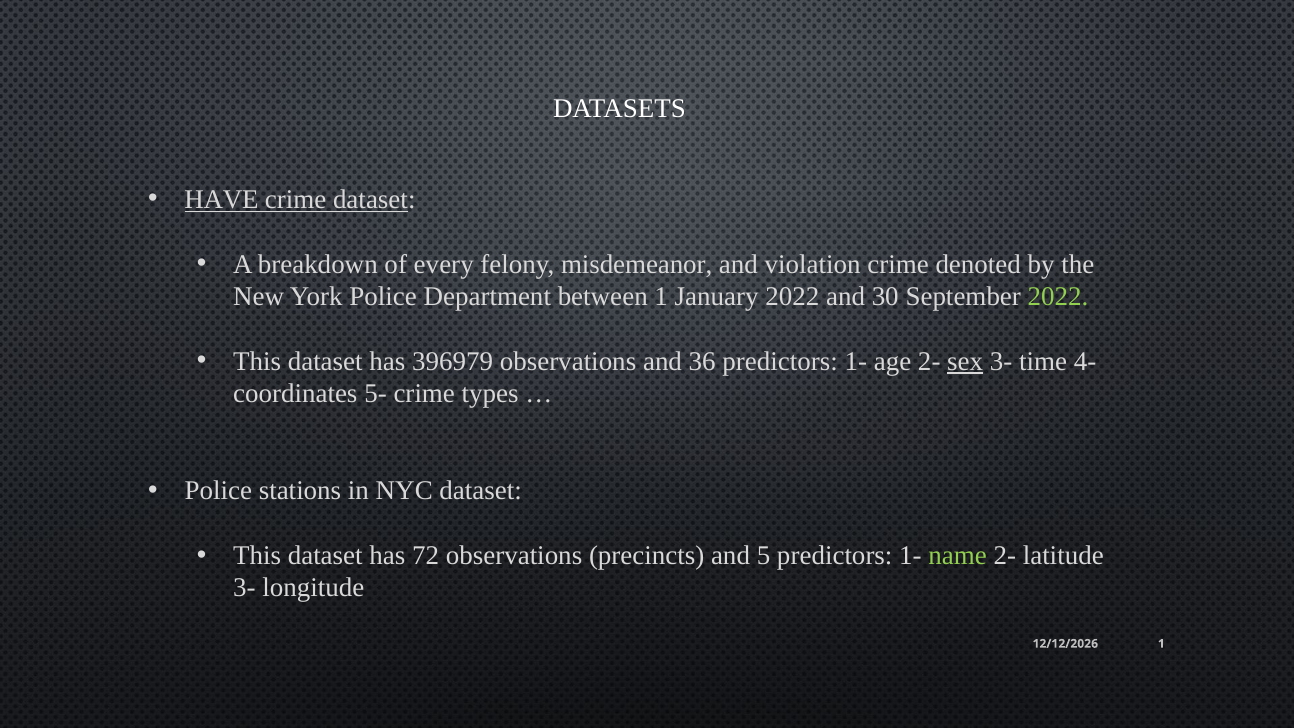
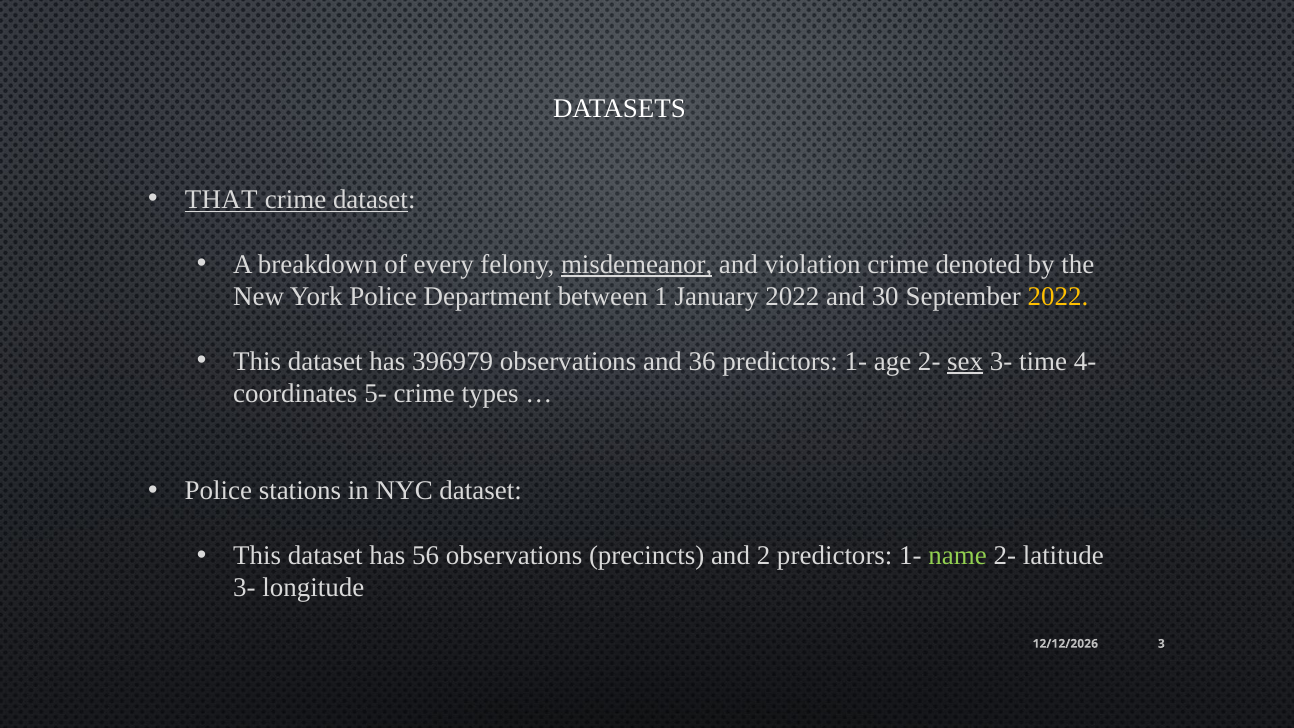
HAVE: HAVE -> THAT (221, 200)
misdemeanor underline: none -> present (637, 264)
2022 colour: light green -> yellow (1058, 297)
72: 72 -> 56 (426, 556)
5: 5 -> 2 (763, 556)
1: 1 -> 3 (1161, 644)
